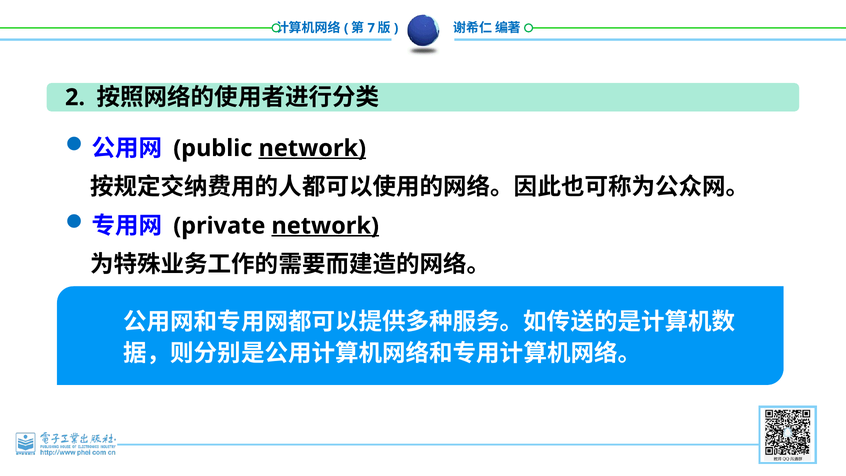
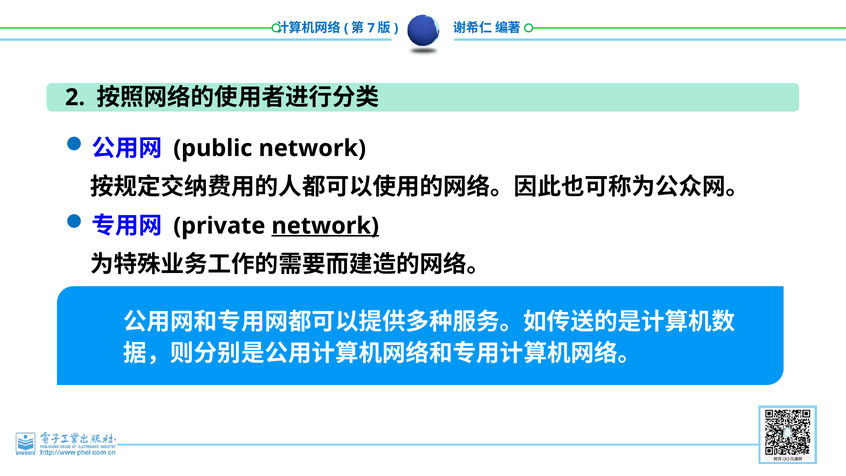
network underline: present -> none (312, 148)
